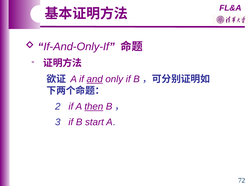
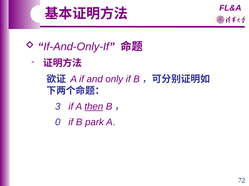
and underline: present -> none (95, 80)
2: 2 -> 3 (58, 107)
3: 3 -> 0 (58, 123)
start: start -> park (94, 123)
